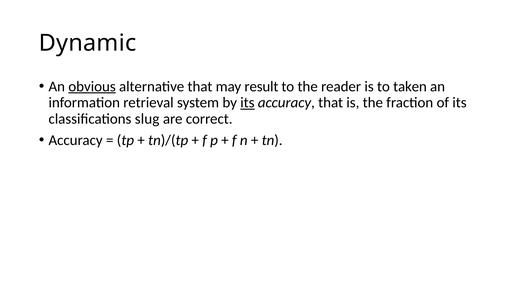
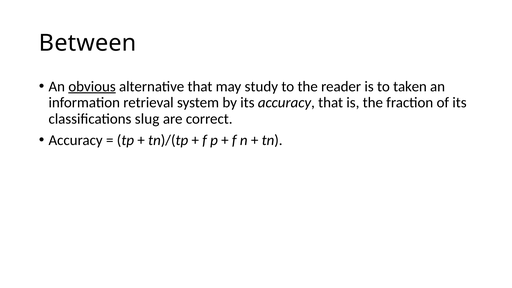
Dynamic: Dynamic -> Between (88, 43)
result: result -> study (261, 87)
its underline: present -> none (247, 103)
